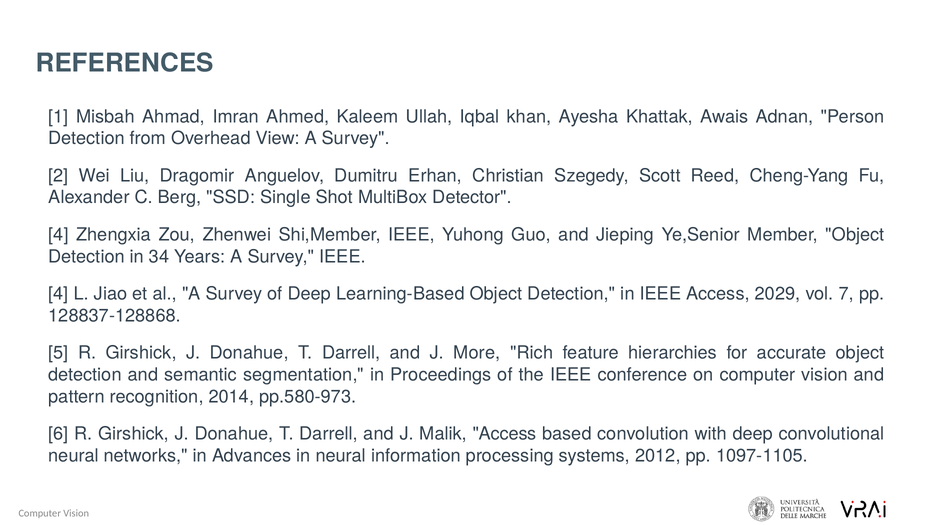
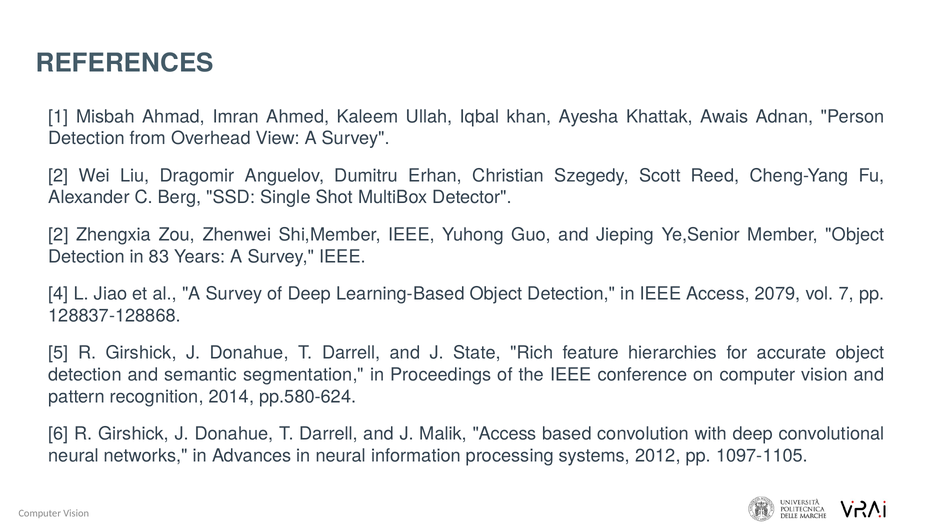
4: 4 -> 2 (58, 235)
34: 34 -> 83 (159, 257)
2029: 2029 -> 2079 (778, 294)
More: More -> State (477, 353)
pp.580-973: pp.580-973 -> pp.580-624 (308, 397)
